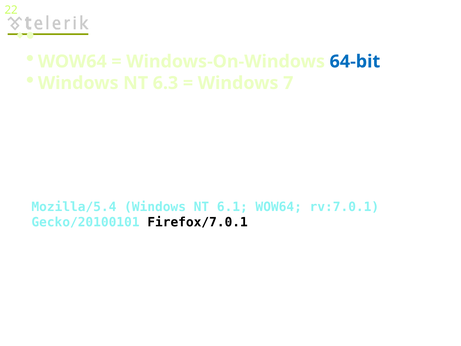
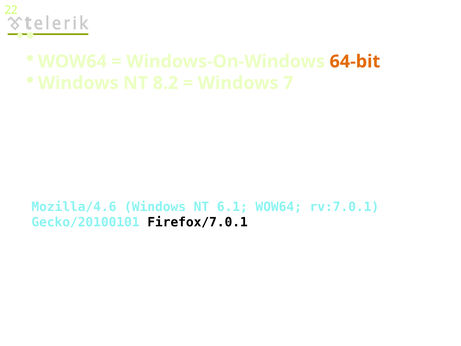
64-bit colour: blue -> orange (355, 61)
6.3: 6.3 -> 8.2 (165, 83)
Mozilla/5.4: Mozilla/5.4 -> Mozilla/4.6 (74, 207)
